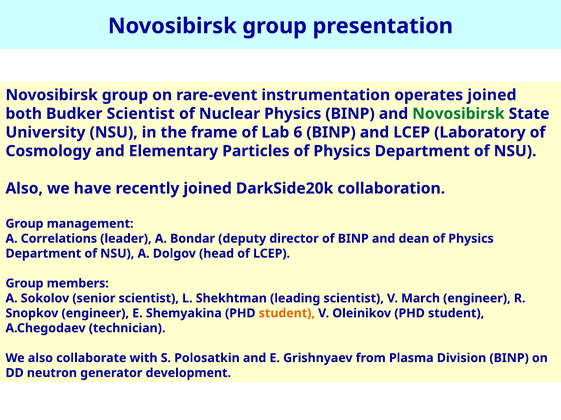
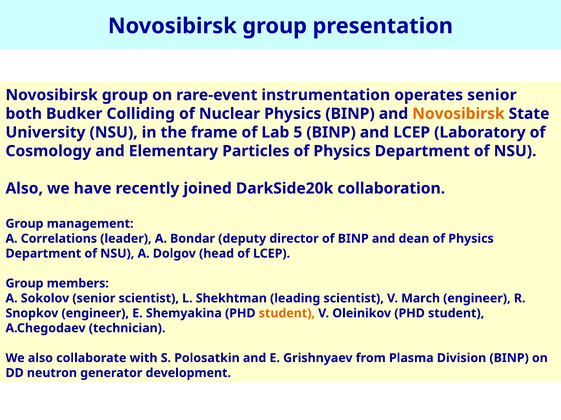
operates joined: joined -> senior (492, 95)
Budker Scientist: Scientist -> Colliding (141, 114)
Novosibirsk colour: green -> orange (458, 114)
6: 6 -> 5 (298, 133)
